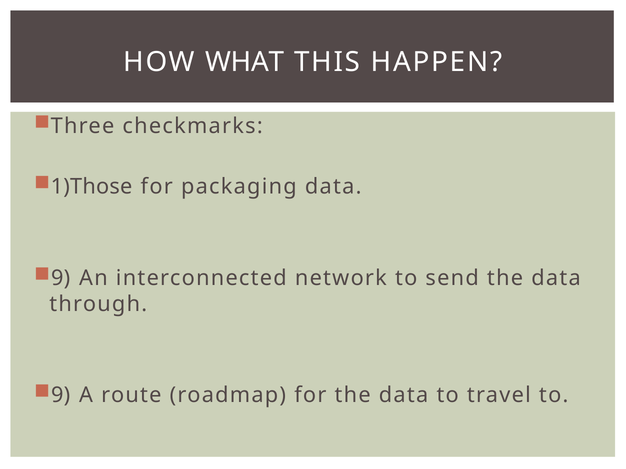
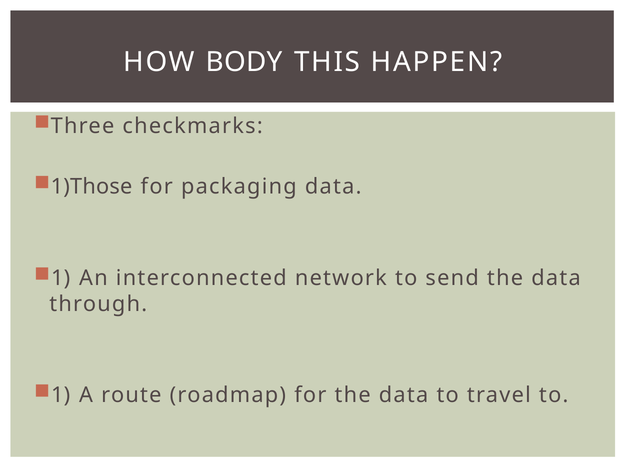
WHAT: WHAT -> BODY (244, 62)
9: 9 -> 1 (61, 278)
9: 9 -> 1 (61, 396)
